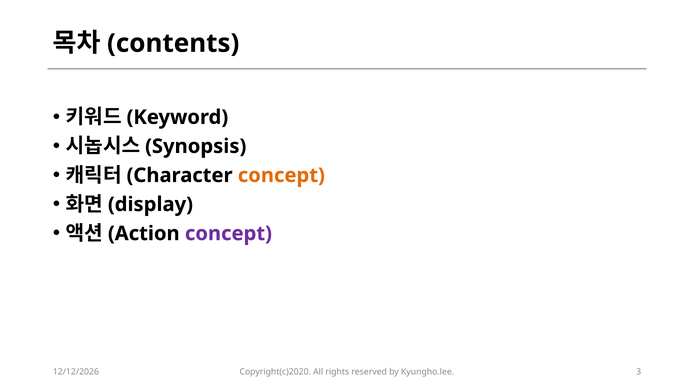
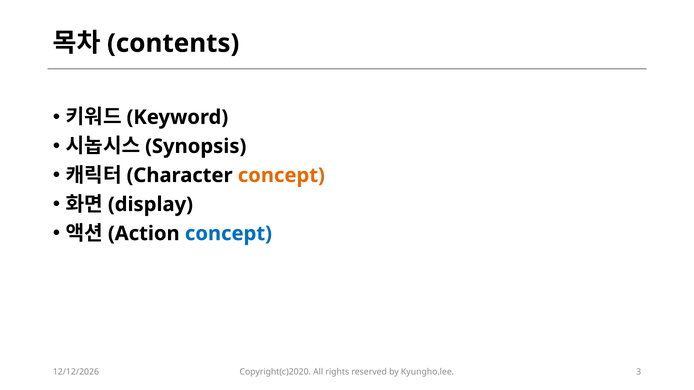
concept colour: purple -> blue (228, 234)
